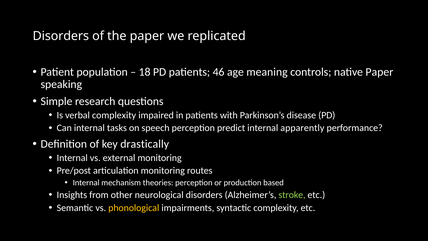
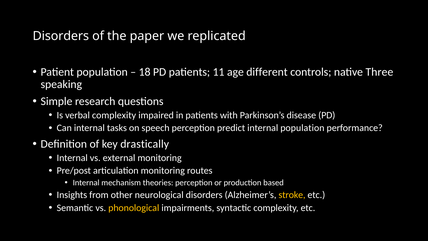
46: 46 -> 11 (219, 72)
meaning: meaning -> different (267, 72)
native Paper: Paper -> Three (379, 72)
internal apparently: apparently -> population (302, 128)
stroke colour: light green -> yellow (292, 195)
